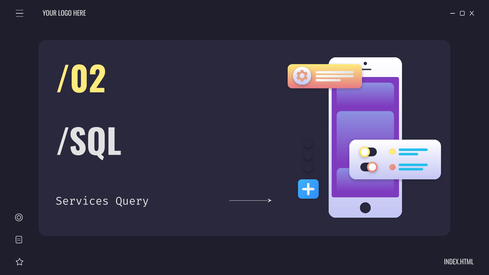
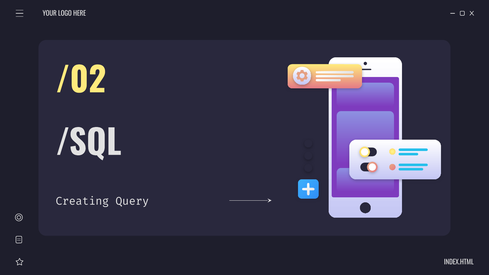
Services: Services -> Creating (82, 201)
